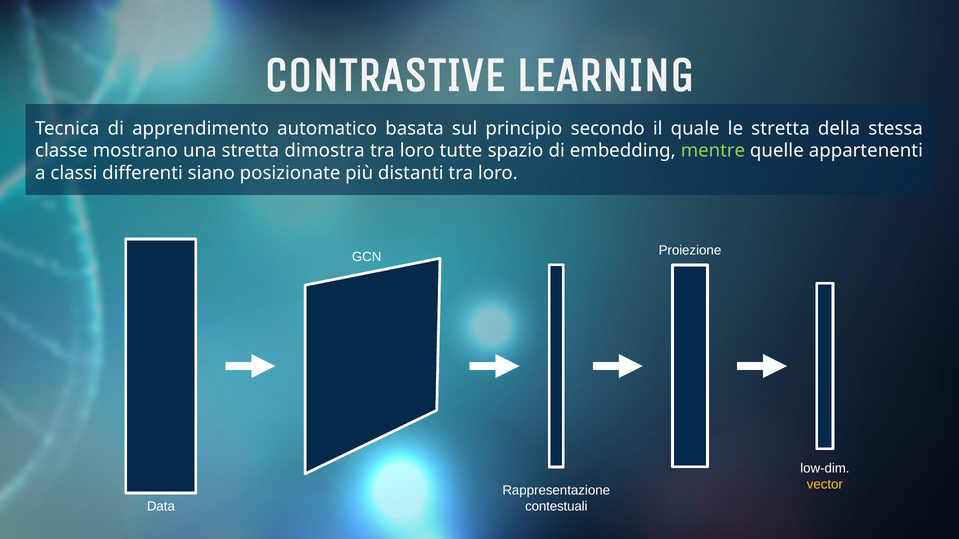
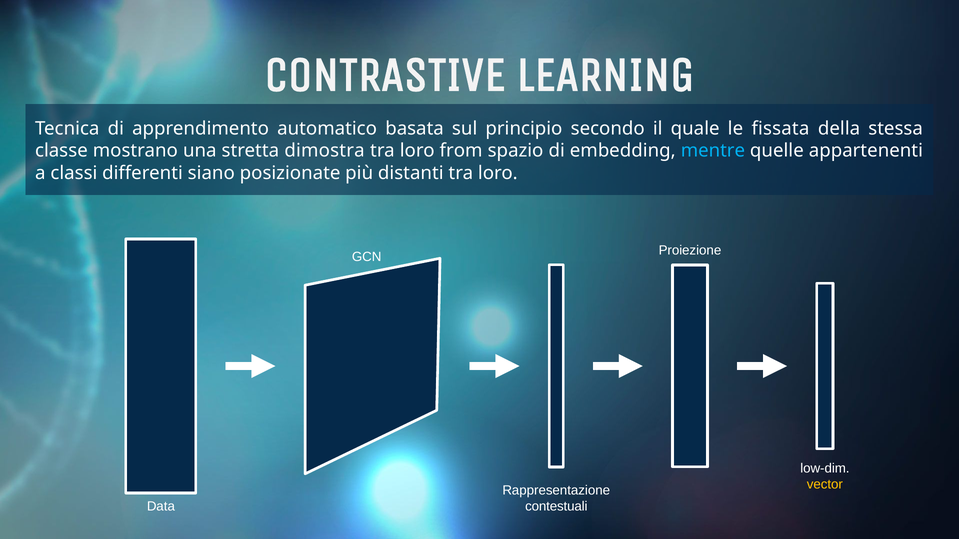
le stretta: stretta -> fissata (780, 128)
tutte: tutte -> from (461, 151)
mentre colour: light green -> light blue (713, 151)
